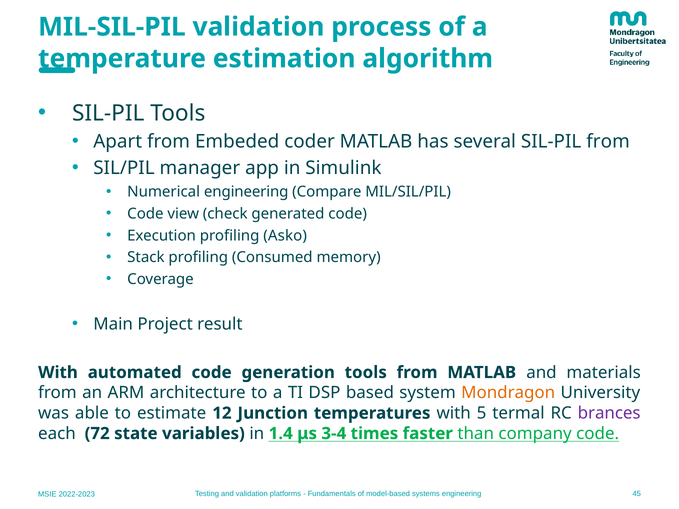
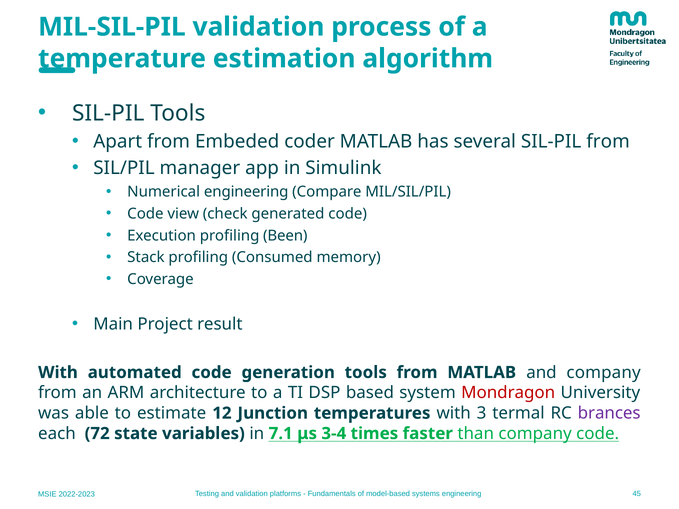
Asko: Asko -> Been (285, 236)
and materials: materials -> company (604, 373)
Mondragon colour: orange -> red (508, 393)
5: 5 -> 3 (482, 413)
1.4: 1.4 -> 7.1 (281, 434)
